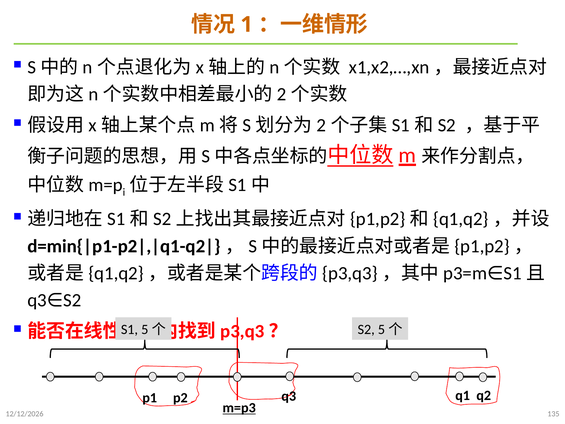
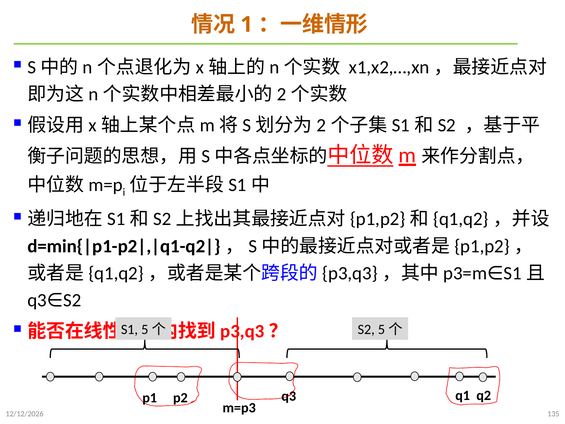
m=p3 underline: present -> none (239, 408)
